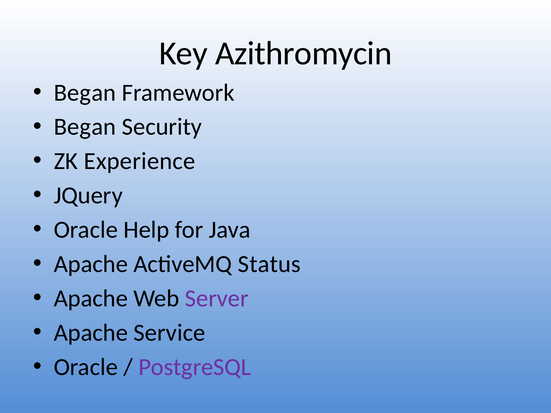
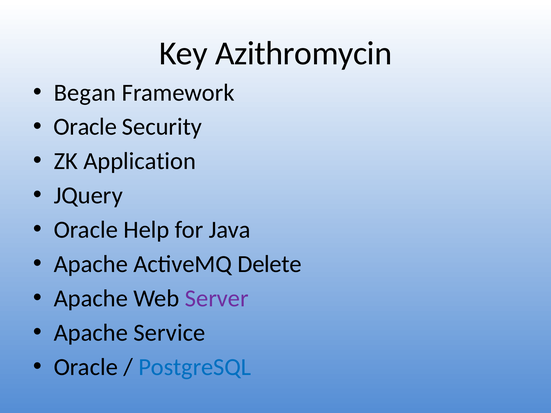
Began: Began -> Oracle (85, 127)
Experience: Experience -> Application (140, 161)
Status: Status -> Delete (270, 264)
PostgreSQL colour: purple -> blue (195, 367)
